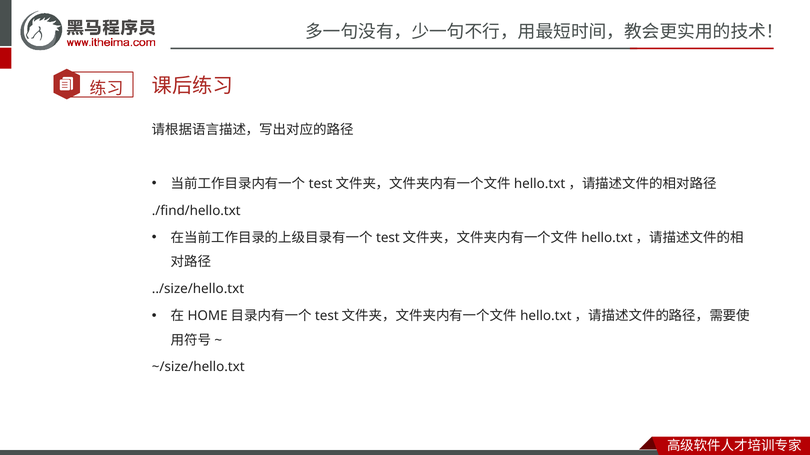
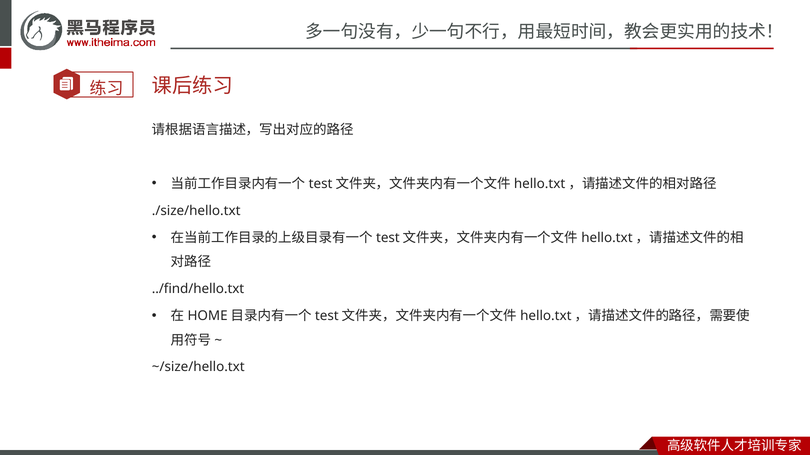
./find/hello.txt: ./find/hello.txt -> ./size/hello.txt (196, 211)
../size/hello.txt: ../size/hello.txt -> ../find/hello.txt (198, 289)
